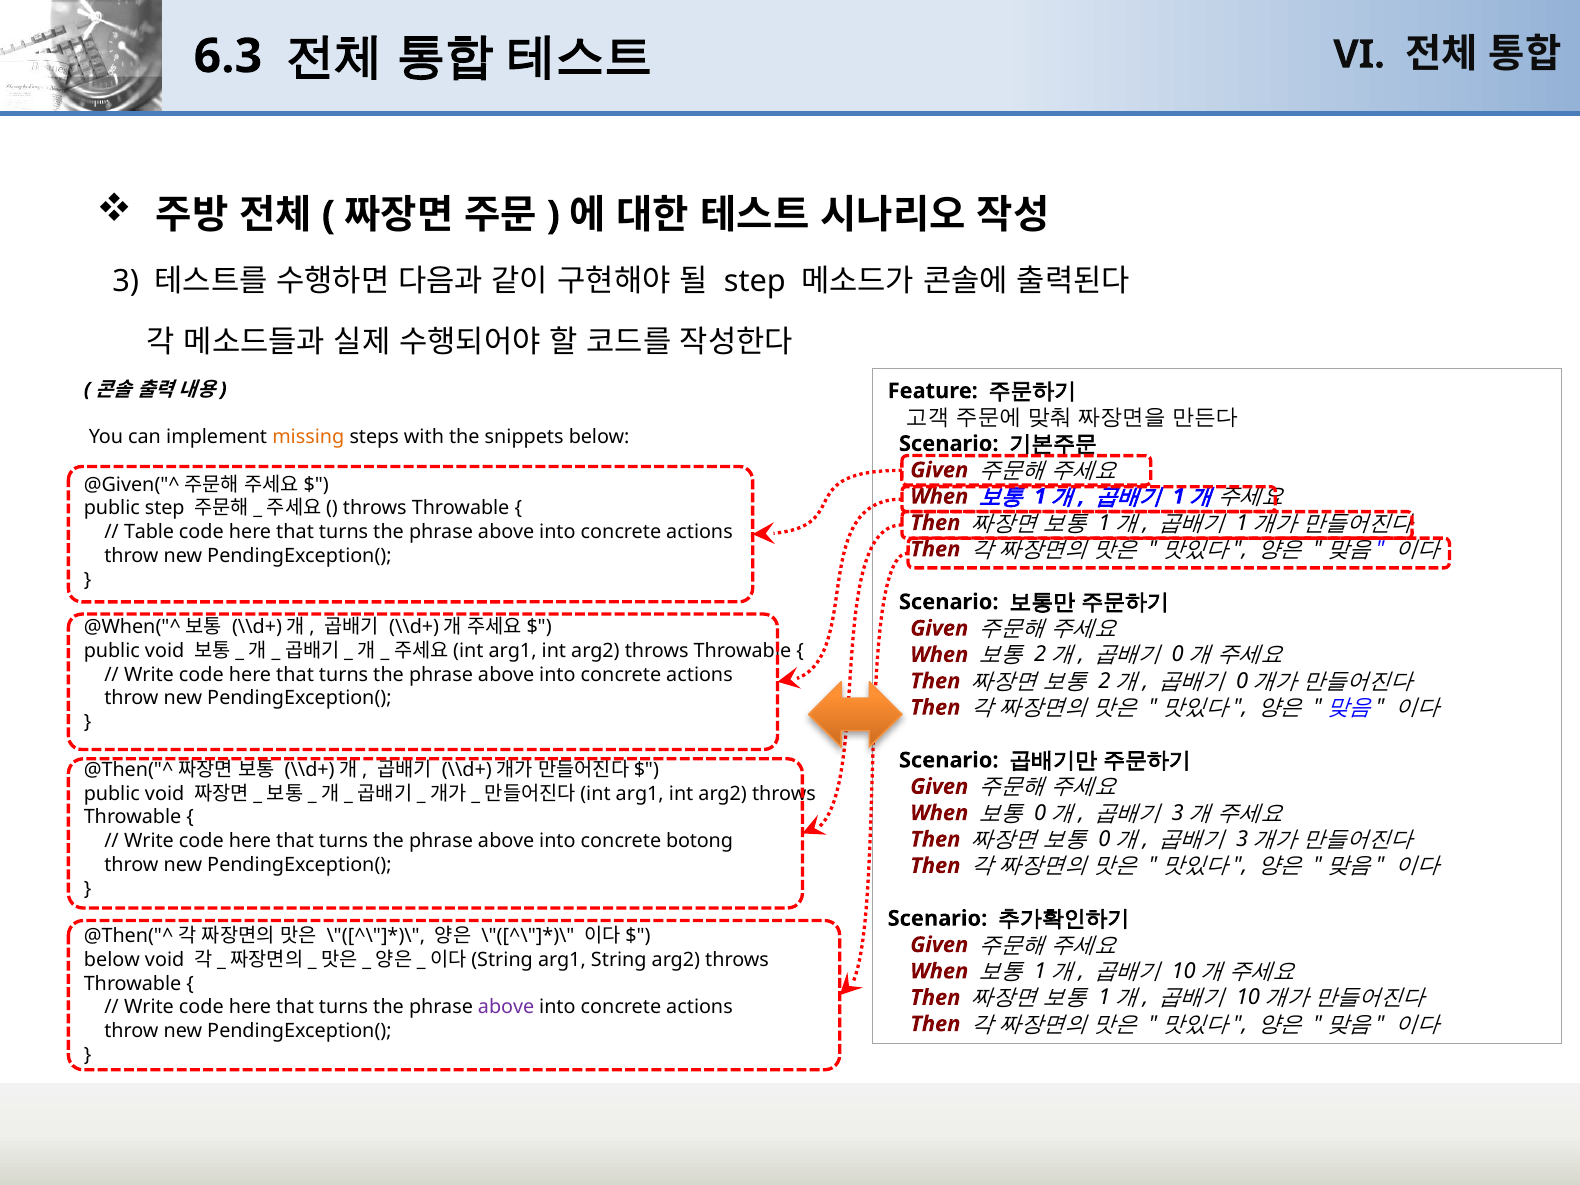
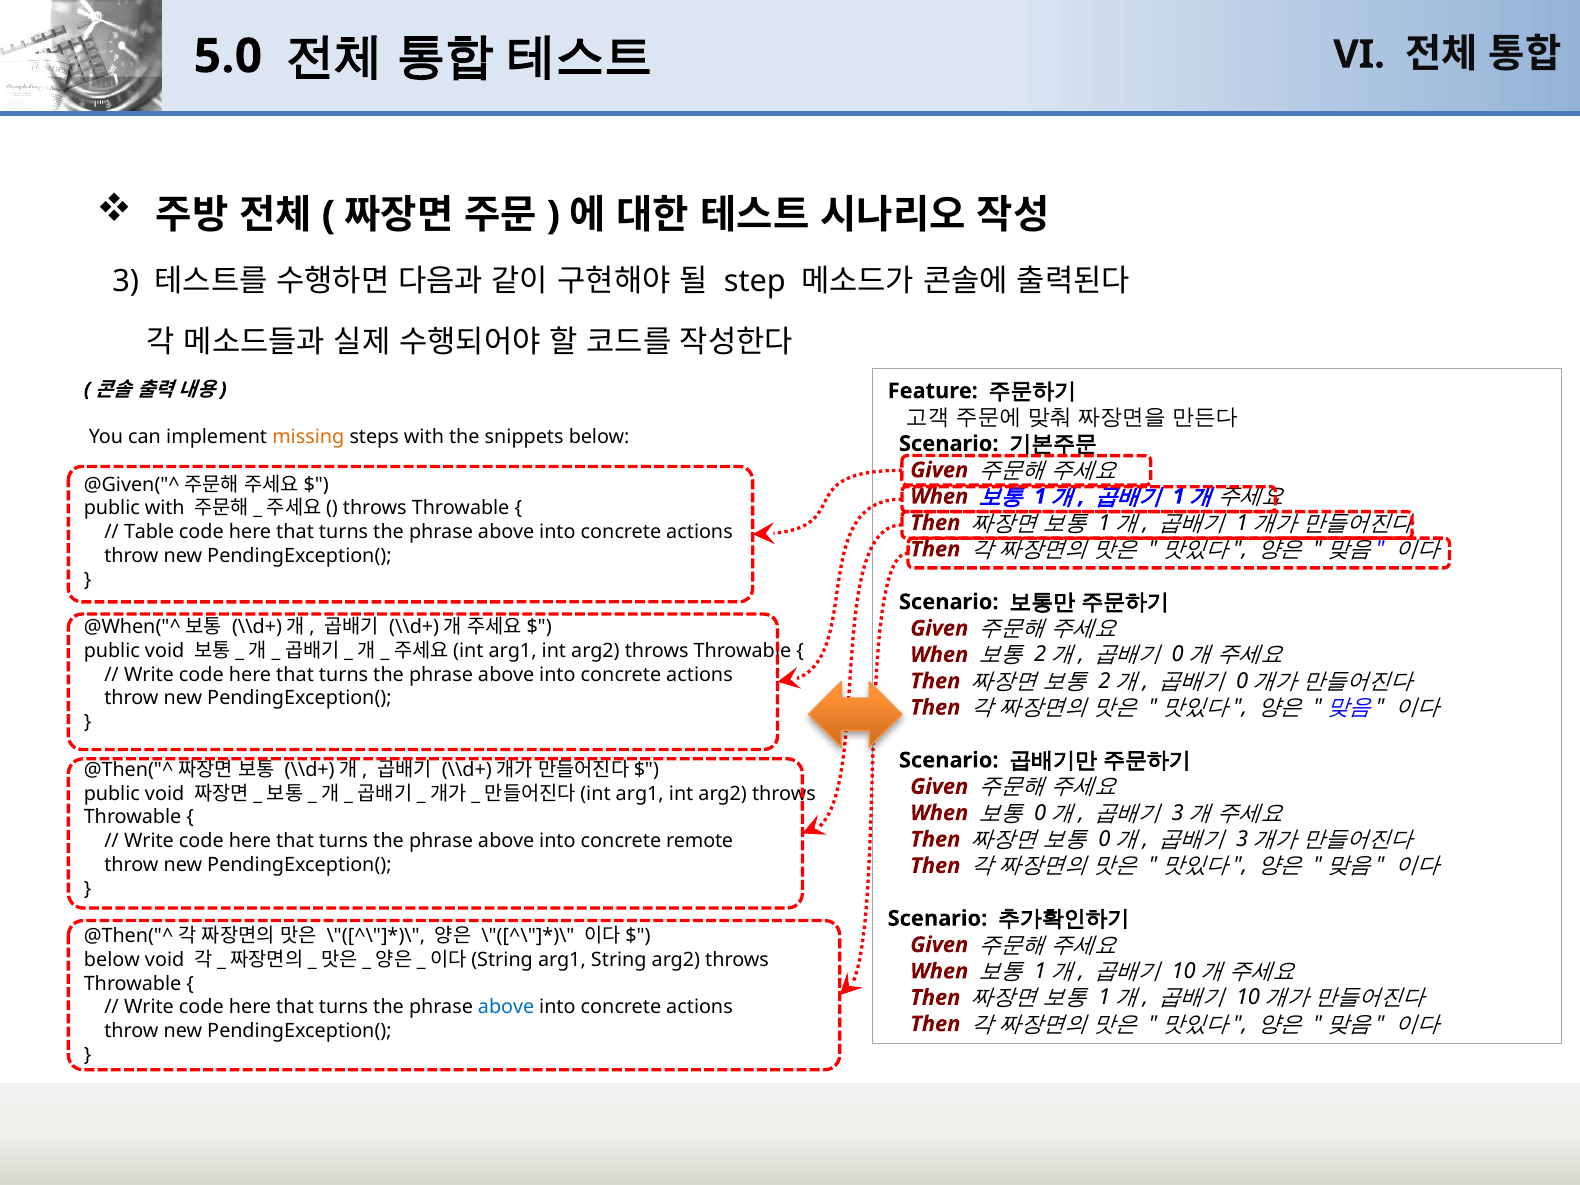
6.3: 6.3 -> 5.0 (228, 56)
public step: step -> with (165, 508)
botong: botong -> remote (700, 841)
above colour: purple -> blue (506, 1007)
